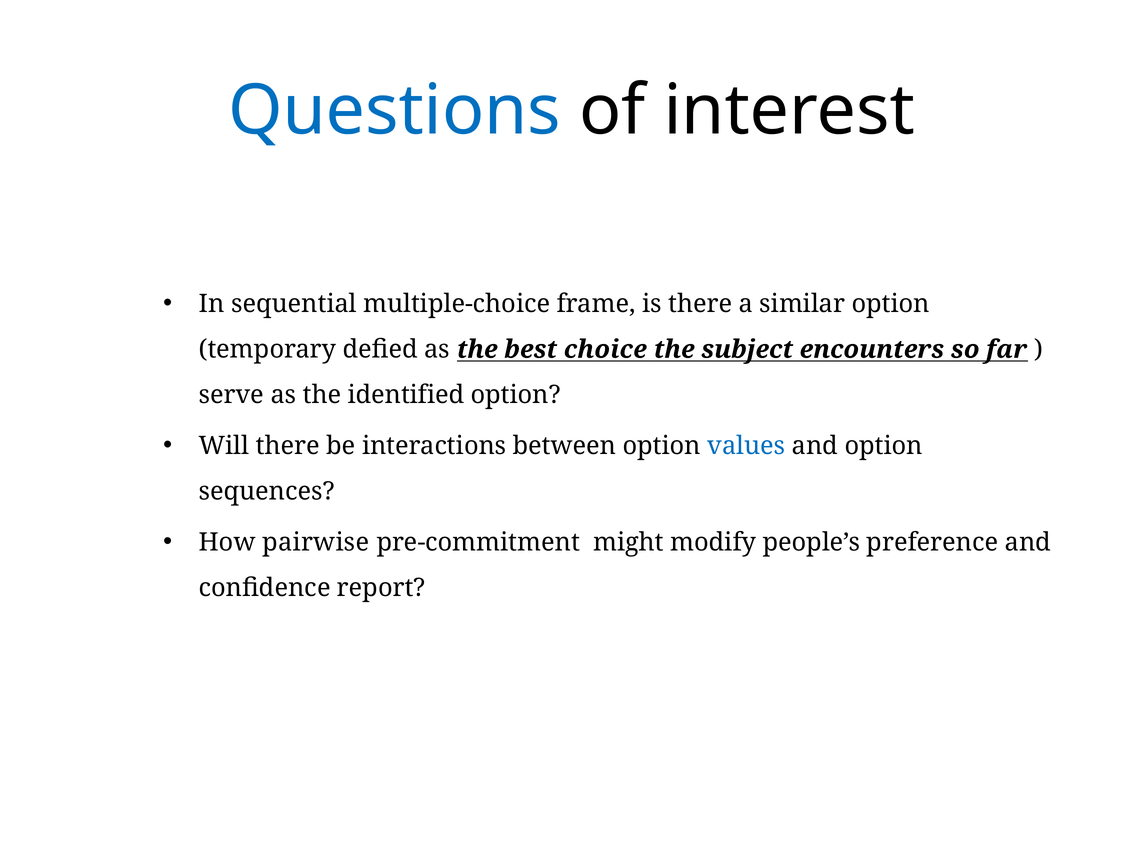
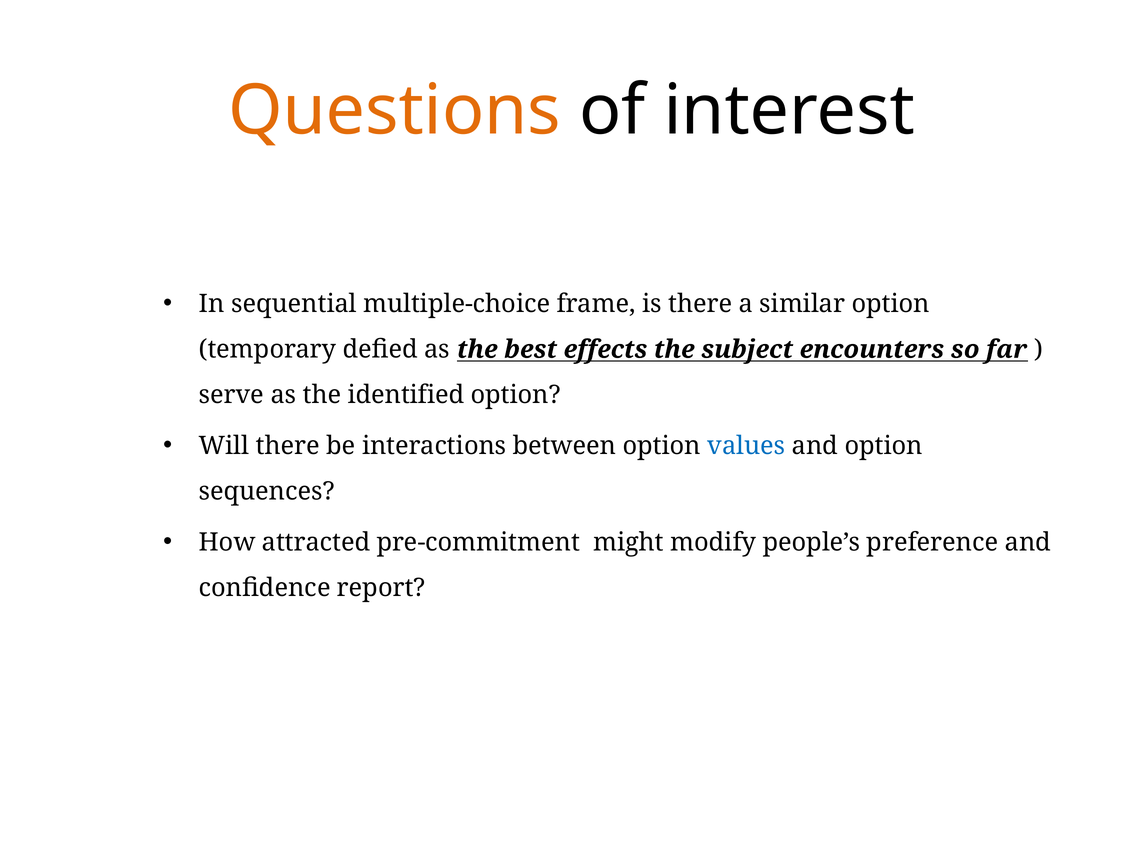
Questions colour: blue -> orange (395, 111)
choice: choice -> effects (605, 349)
pairwise: pairwise -> attracted (316, 542)
